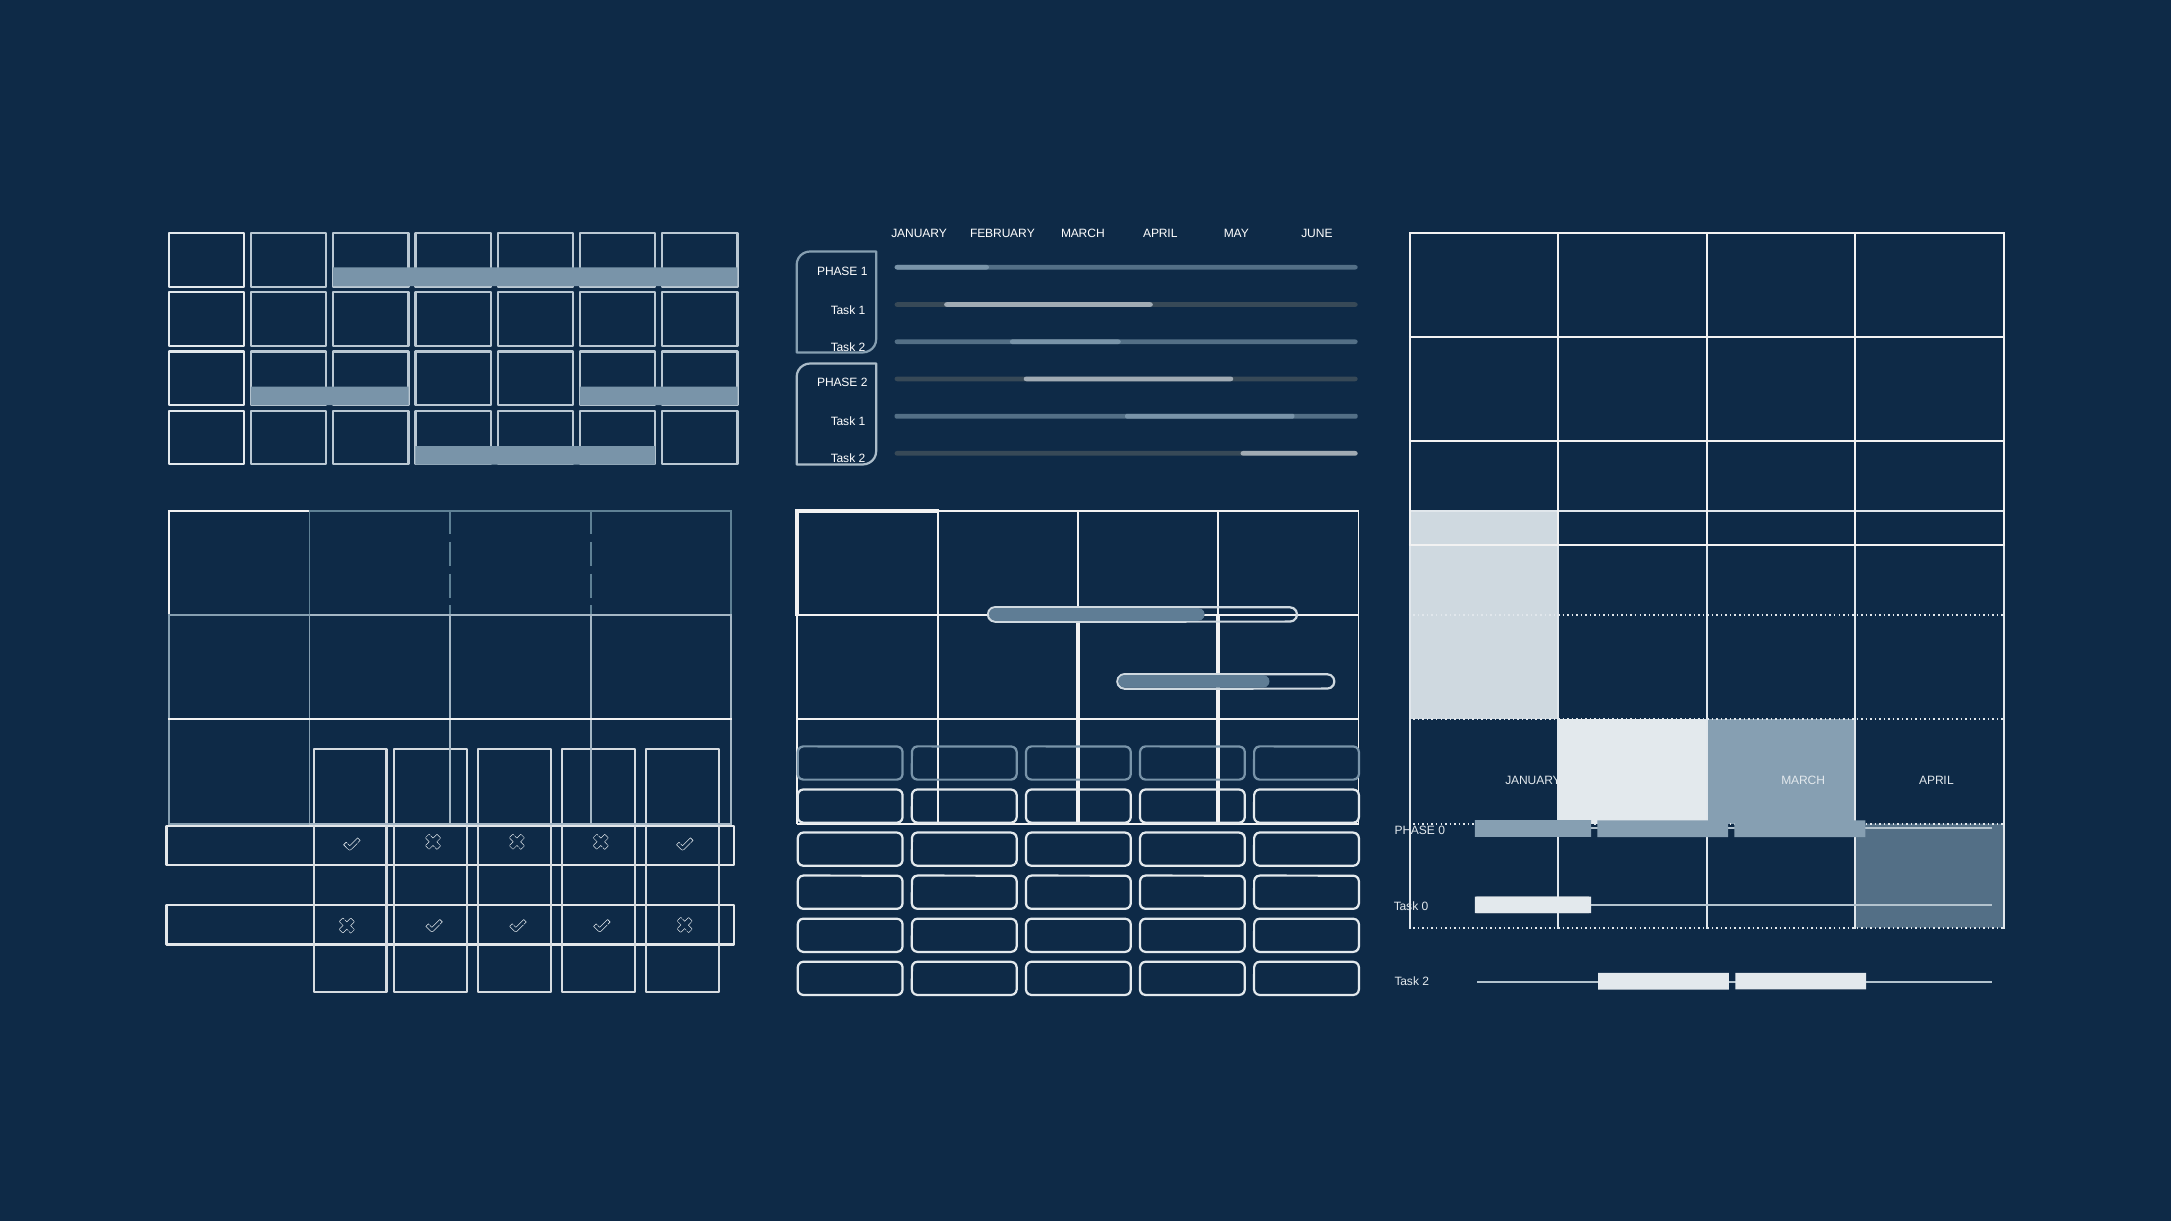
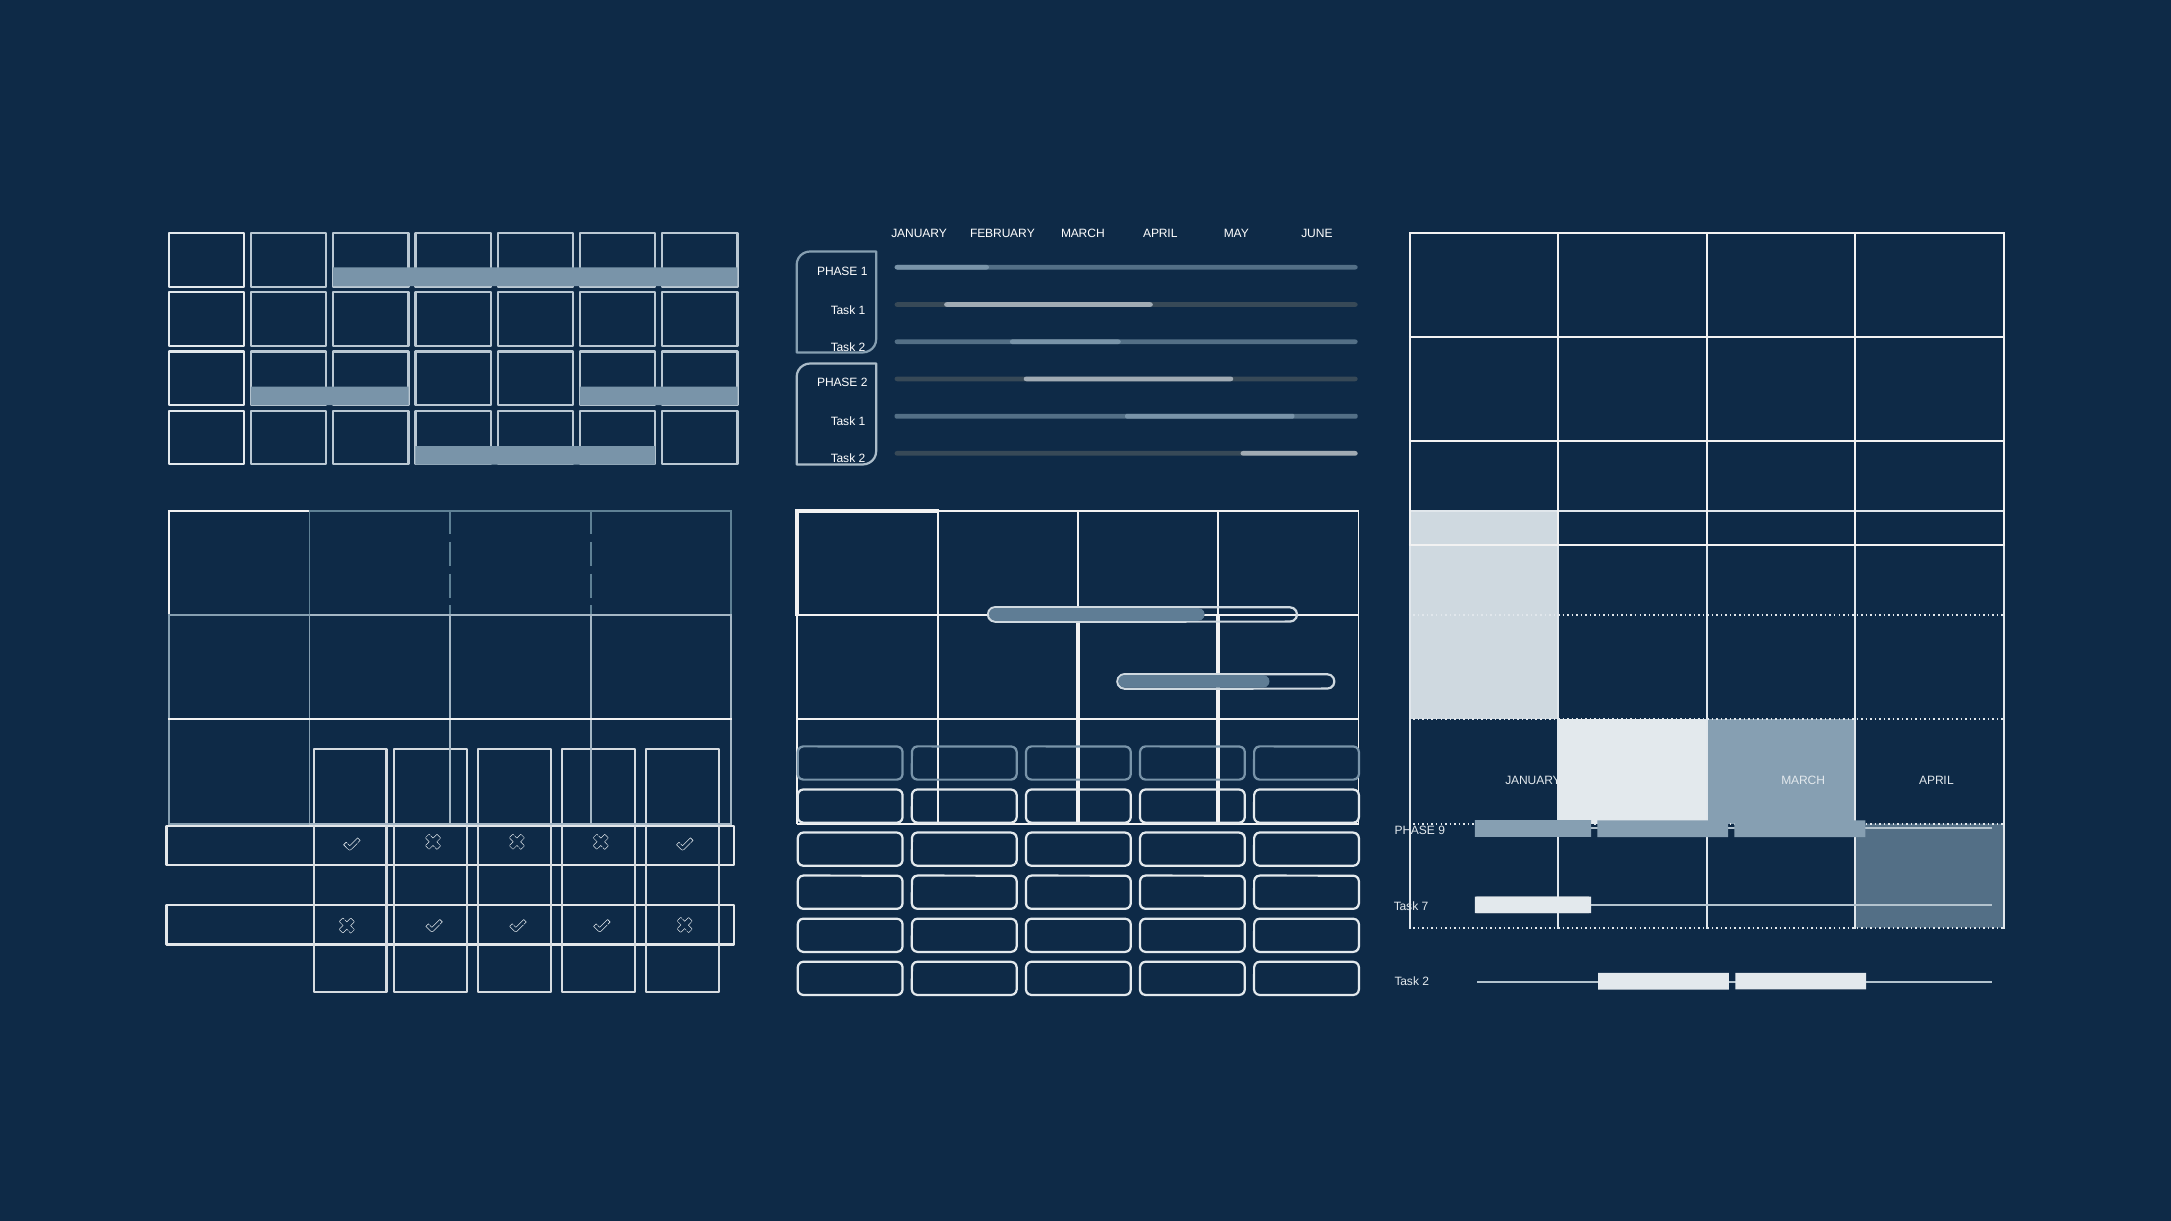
PHASE 0: 0 -> 9 (1442, 831)
Task 0: 0 -> 7 (1425, 907)
